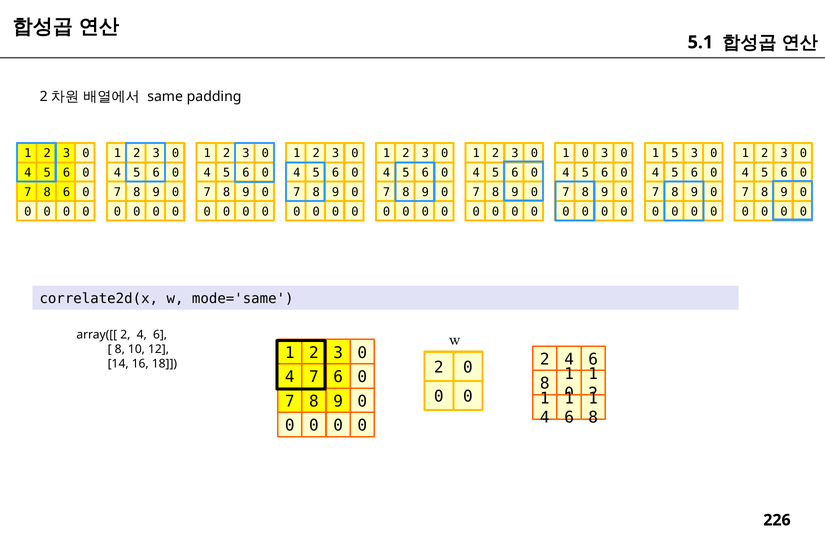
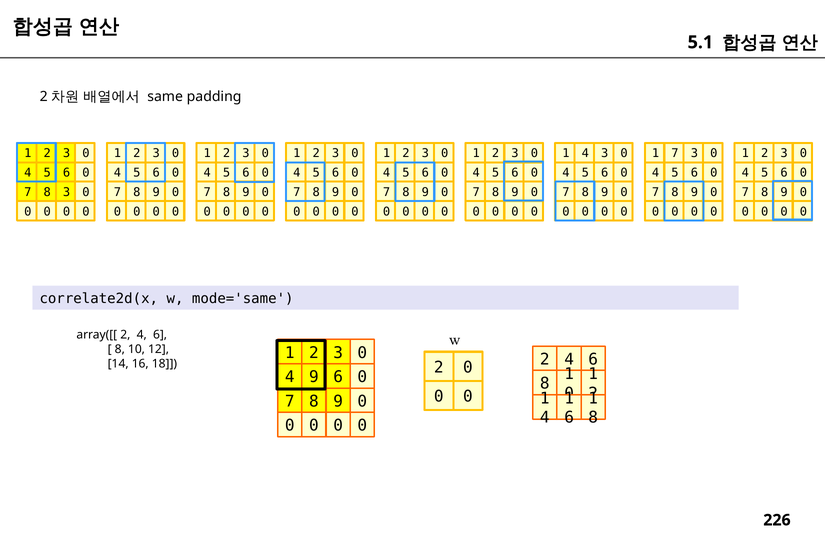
0: 0 -> 4 (585, 153)
1 5: 5 -> 7 (675, 153)
8 6: 6 -> 3 (67, 192)
4 7: 7 -> 9 (314, 377)
